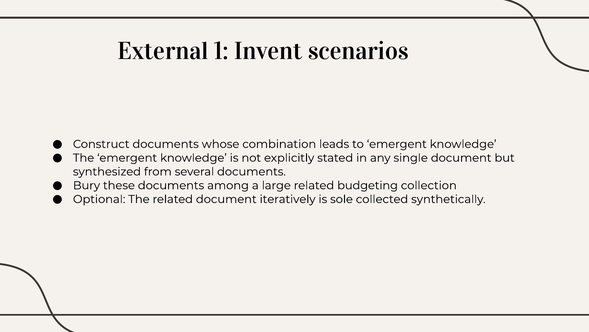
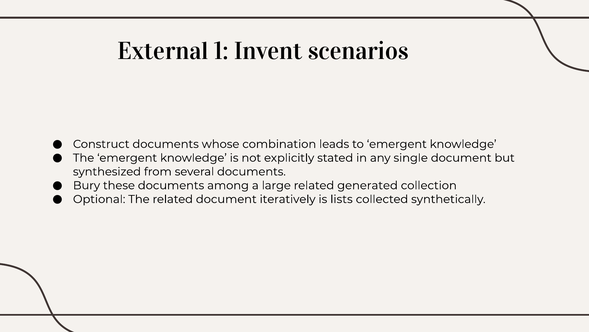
budgeting: budgeting -> generated (368, 185)
sole: sole -> lists (341, 199)
